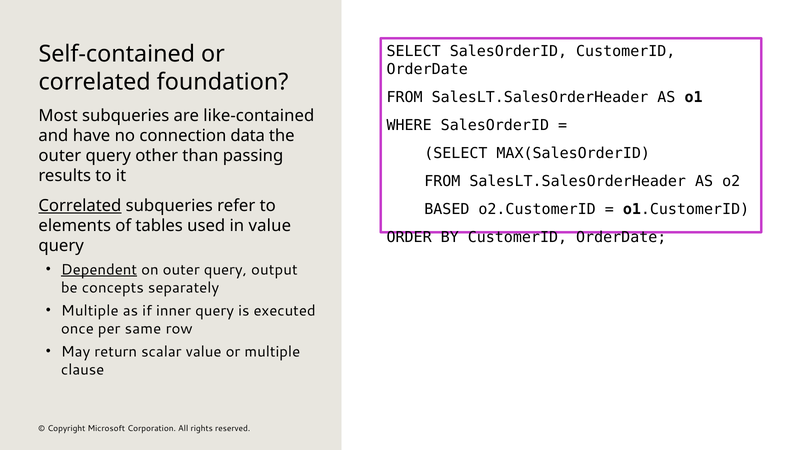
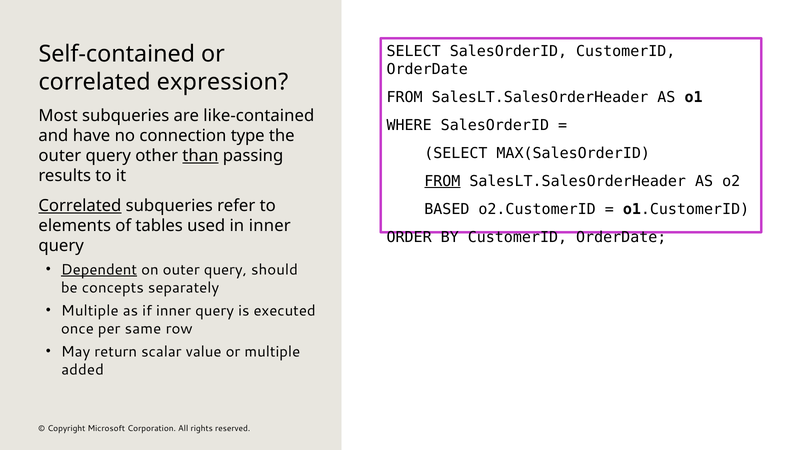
foundation: foundation -> expression (223, 82)
data: data -> type (248, 136)
than underline: none -> present (200, 156)
FROM underline: none -> present (442, 181)
in value: value -> inner (270, 226)
output: output -> should (274, 270)
clause: clause -> added (83, 370)
